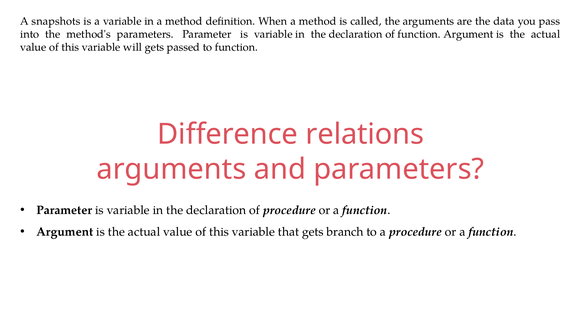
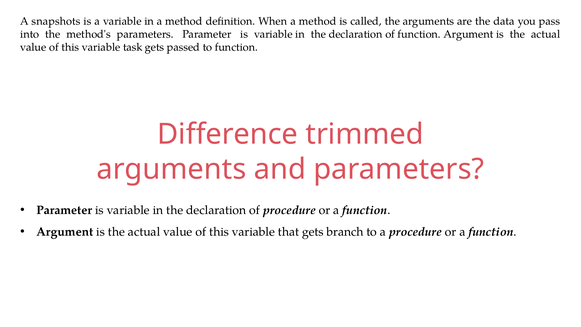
will: will -> task (133, 47)
relations: relations -> trimmed (365, 134)
